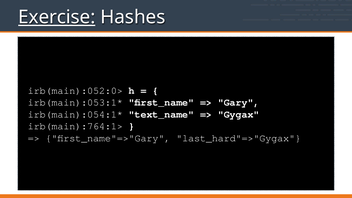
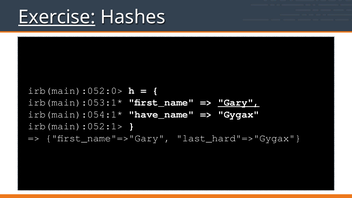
Gary underline: none -> present (239, 102)
text_name: text_name -> have_name (161, 114)
irb(main):764:1>: irb(main):764:1> -> irb(main):052:1> (75, 126)
